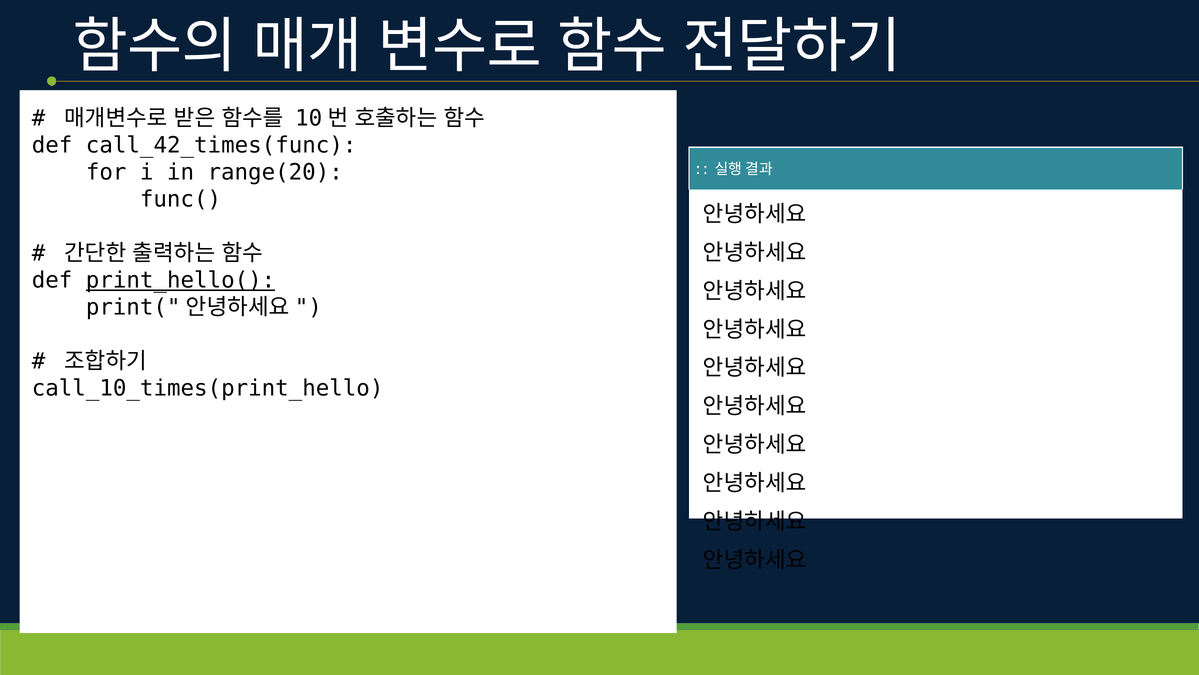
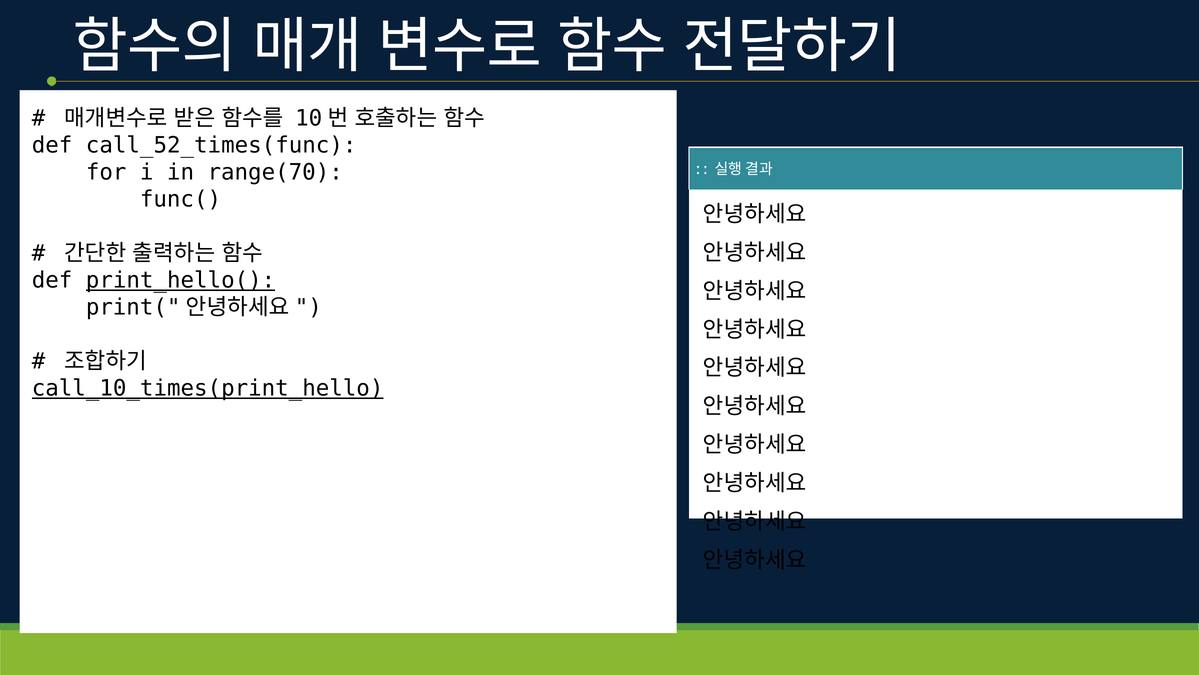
call_42_times(func: call_42_times(func -> call_52_times(func (221, 145)
range(20: range(20 -> range(70 (275, 172)
call_10_times(print_hello underline: none -> present (208, 388)
